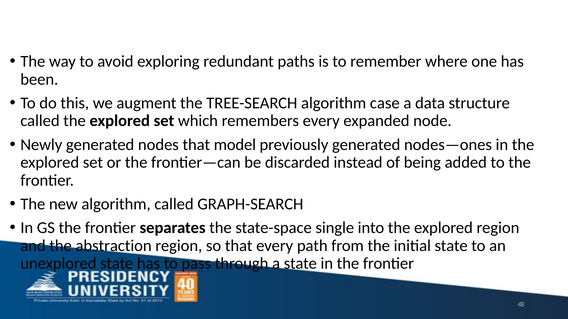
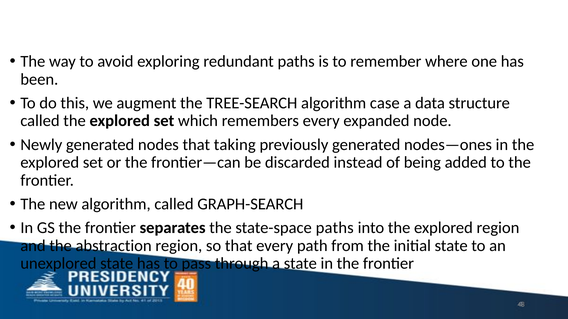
model: model -> taking (235, 145)
state-space single: single -> paths (335, 228)
